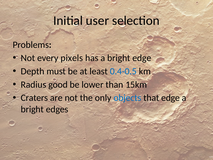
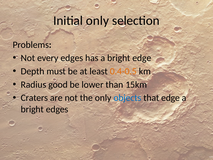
Initial user: user -> only (97, 21)
every pixels: pixels -> edges (72, 58)
0.4-0.5 colour: blue -> orange (123, 71)
